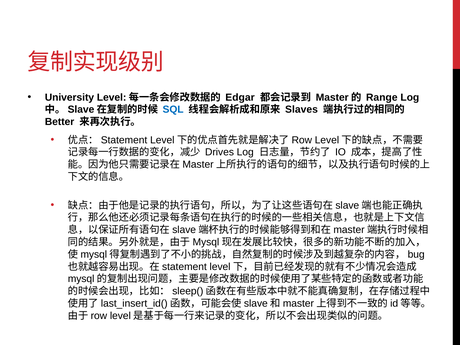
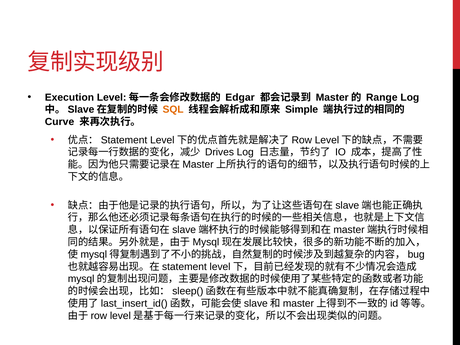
University: University -> Execution (69, 97)
SQL colour: blue -> orange (173, 110)
Slaves: Slaves -> Simple (302, 110)
Better: Better -> Curve (60, 122)
